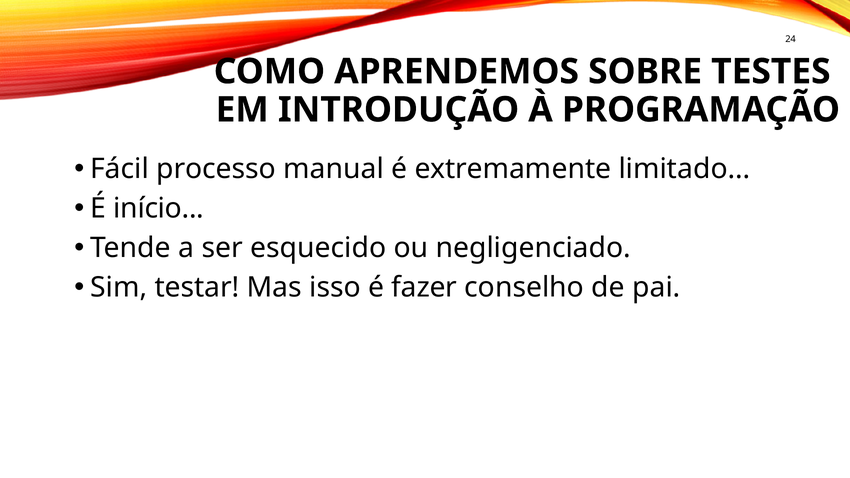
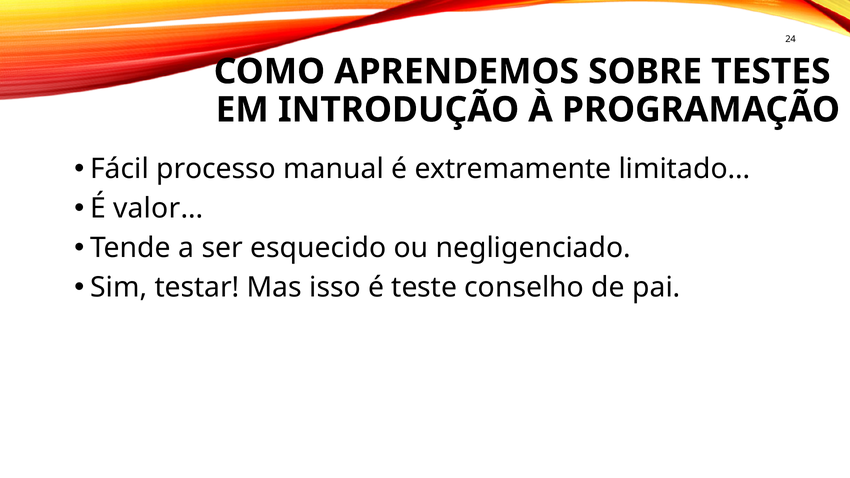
início: início -> valor (158, 209)
fazer: fazer -> teste (424, 288)
